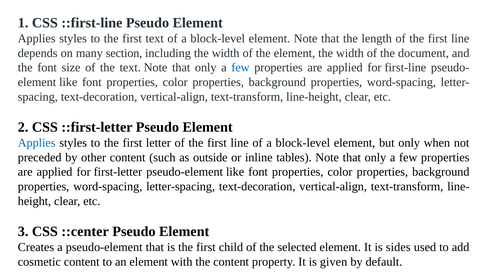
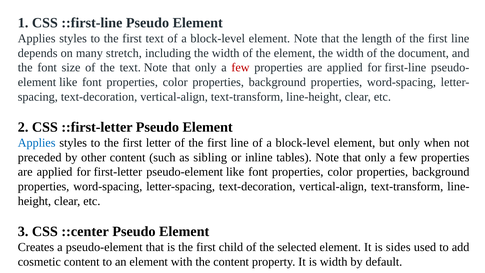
section: section -> stretch (124, 53)
few colour: blue -> red (240, 68)
outside: outside -> sibling (210, 157)
is given: given -> width (334, 262)
